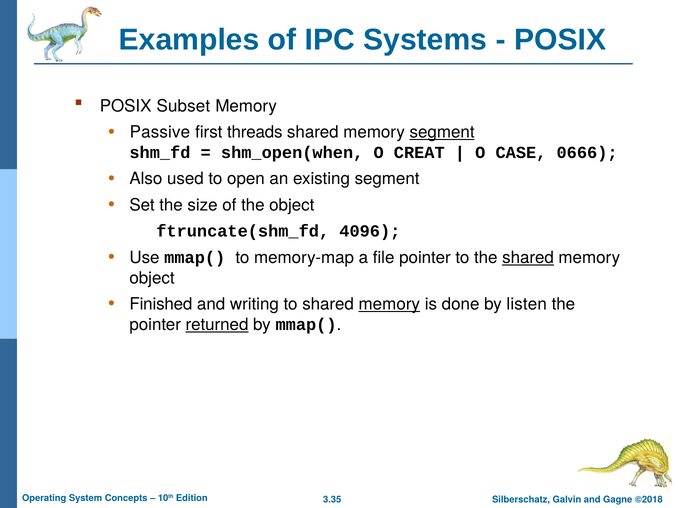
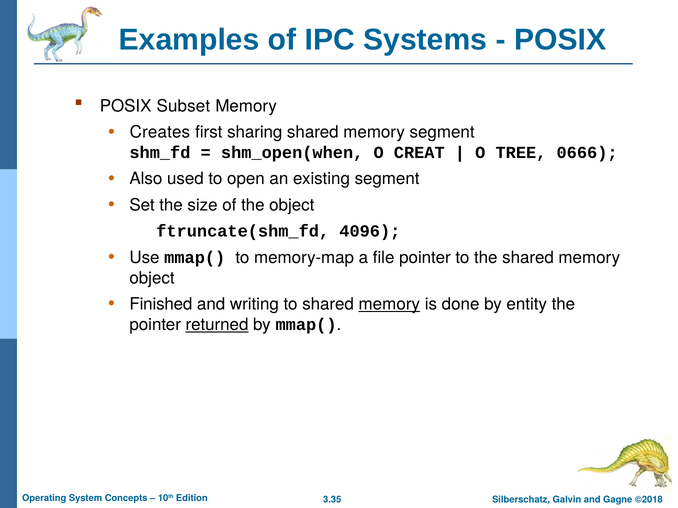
Passive: Passive -> Creates (160, 132)
threads: threads -> sharing (255, 132)
segment underline: present -> none (442, 132)
CASE: CASE -> TREE (521, 153)
shared underline: present -> none (528, 258)
listen: listen -> entity (527, 304)
